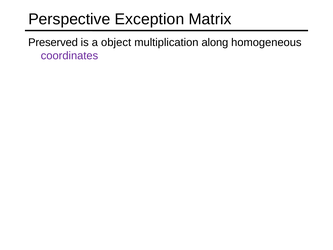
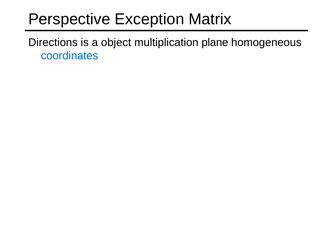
Preserved: Preserved -> Directions (53, 42)
along: along -> plane (215, 42)
coordinates colour: purple -> blue (69, 56)
